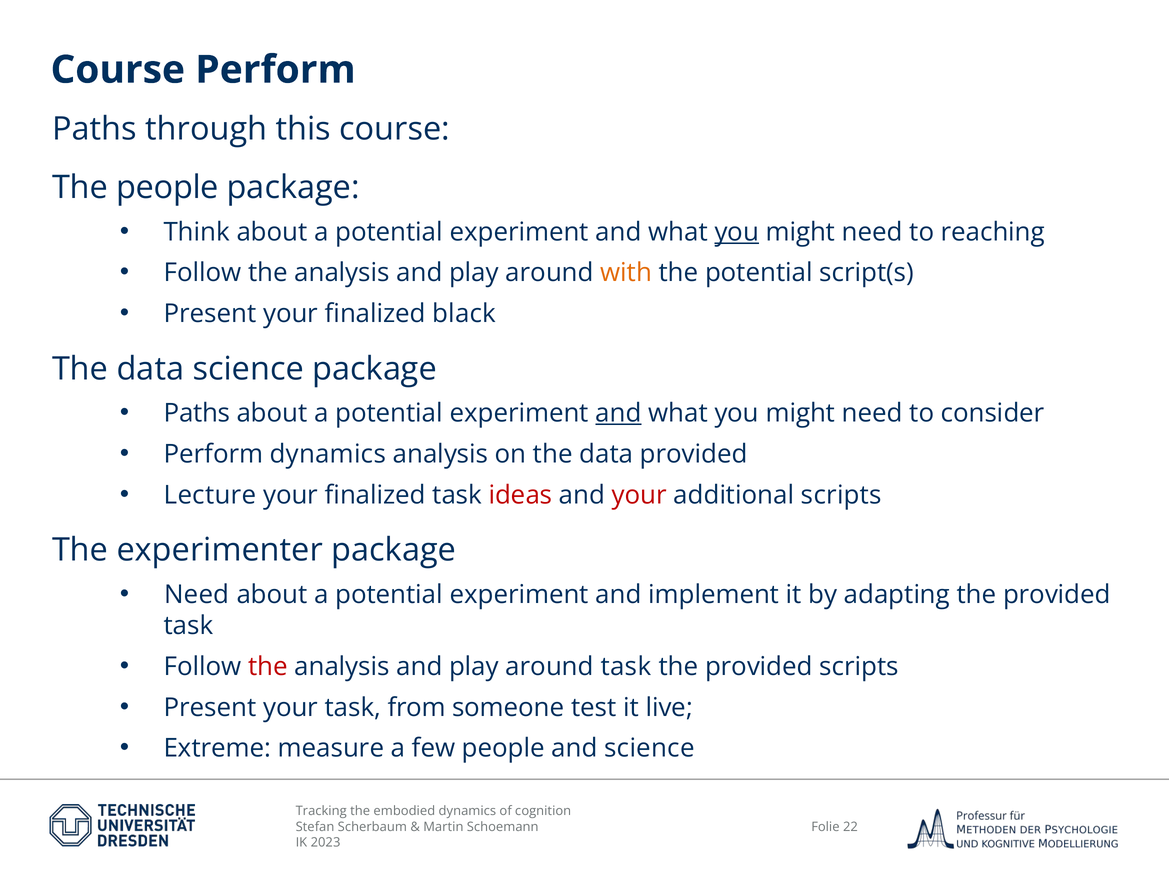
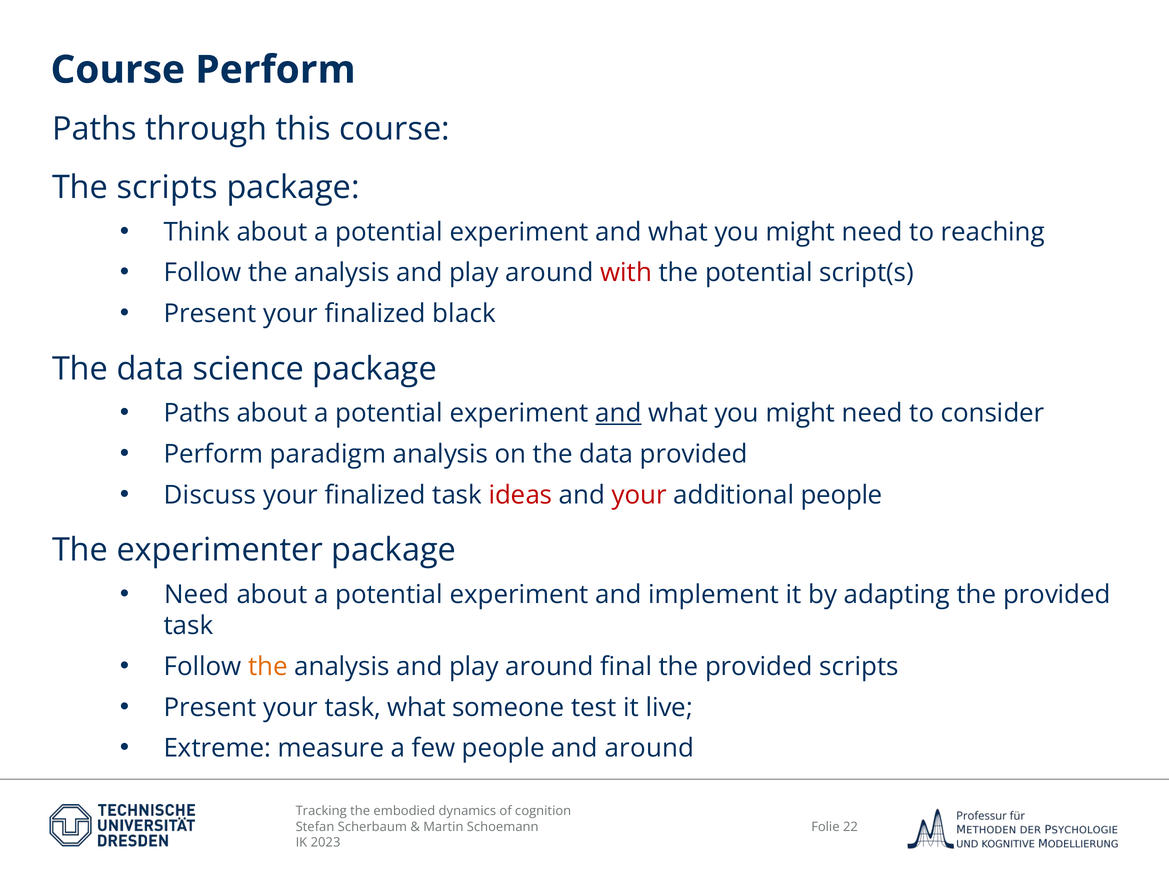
The people: people -> scripts (167, 188)
you underline: present -> none (737, 232)
with colour: orange -> red (626, 273)
Perform dynamics: dynamics -> paradigm (328, 454)
Lecture: Lecture -> Discuss (210, 495)
additional scripts: scripts -> people (842, 495)
the colour: red -> orange (268, 666)
around task: task -> final (626, 666)
task from: from -> what (417, 707)
and science: science -> around (649, 748)
